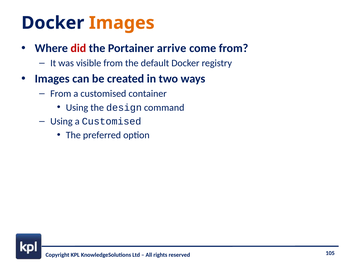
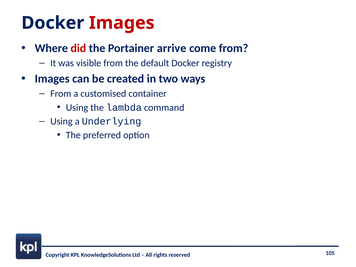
Images colour: orange -> red (122, 23)
design: design -> lambda (124, 108)
Using a Customised: Customised -> Underlying (112, 121)
